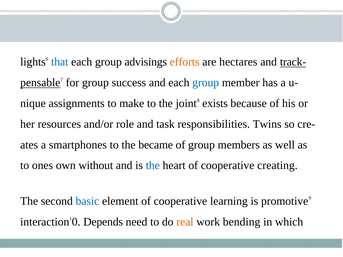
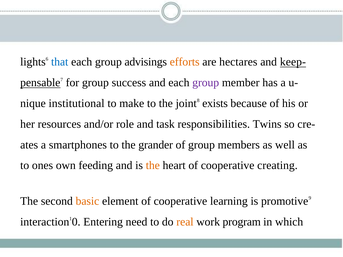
track-: track- -> keep- (293, 62)
group colour: blue -> purple (206, 82)
assignments: assignments -> institutional (77, 103)
became: became -> grander (156, 144)
without: without -> feeding (96, 165)
the colour: blue -> orange (153, 165)
basic colour: blue -> orange (87, 201)
Depends: Depends -> Entering (103, 221)
bending: bending -> program (242, 221)
